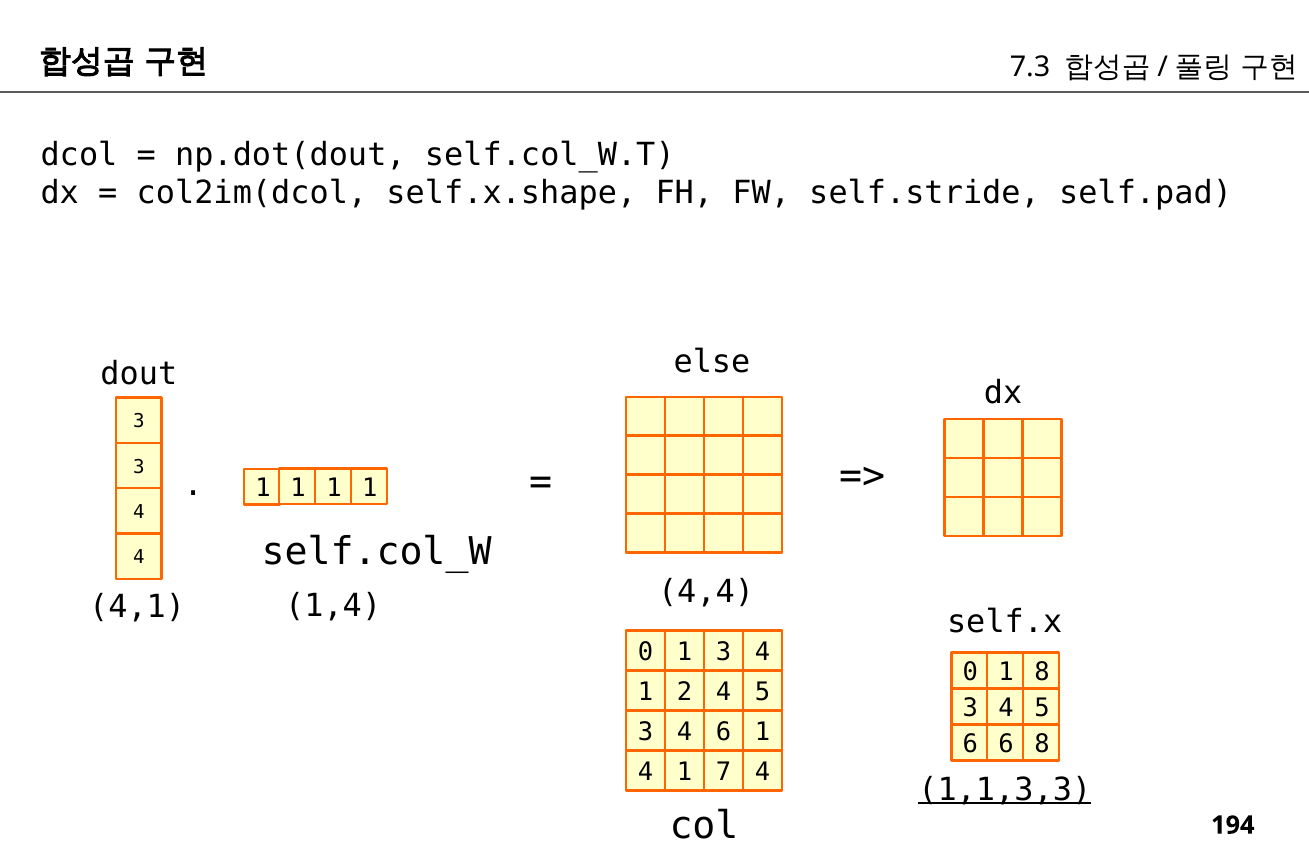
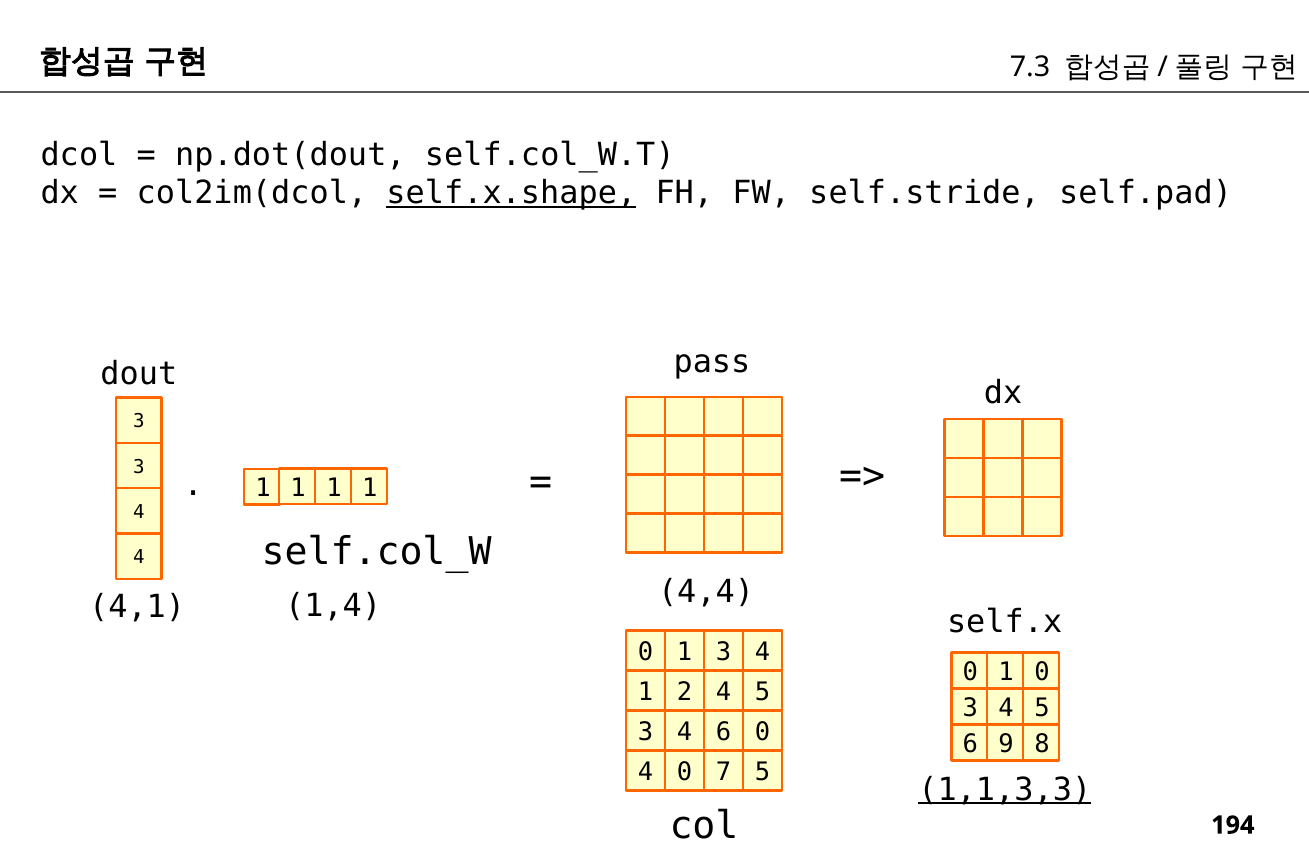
self.x.shape underline: none -> present (511, 193)
else: else -> pass (712, 362)
1 8: 8 -> 0 (1042, 672)
6 1: 1 -> 0 (762, 732)
6 6: 6 -> 9 (1006, 744)
1: 1 -> 0 (685, 772)
7 4: 4 -> 5 (762, 772)
